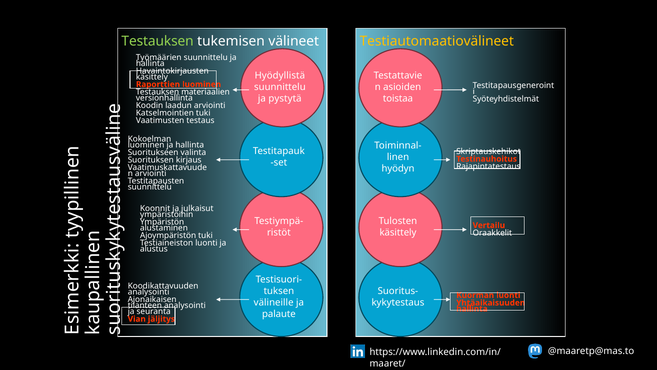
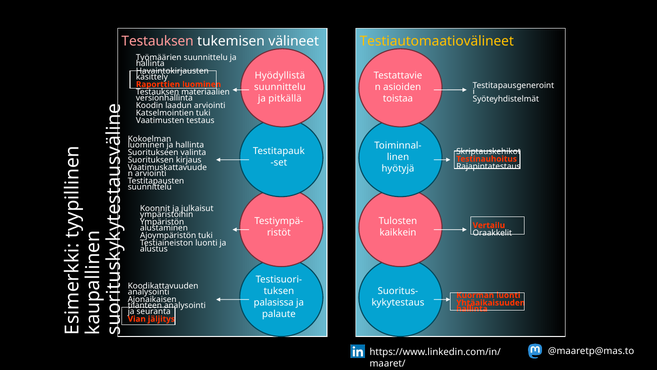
Testauksen colour: light green -> pink (158, 41)
pystytä: pystytä -> pitkällä (285, 99)
hyödyn: hyödyn -> hyötyjä (398, 168)
käsittely: käsittely -> kaikkein (398, 232)
välineille: välineille -> palasissa (274, 302)
